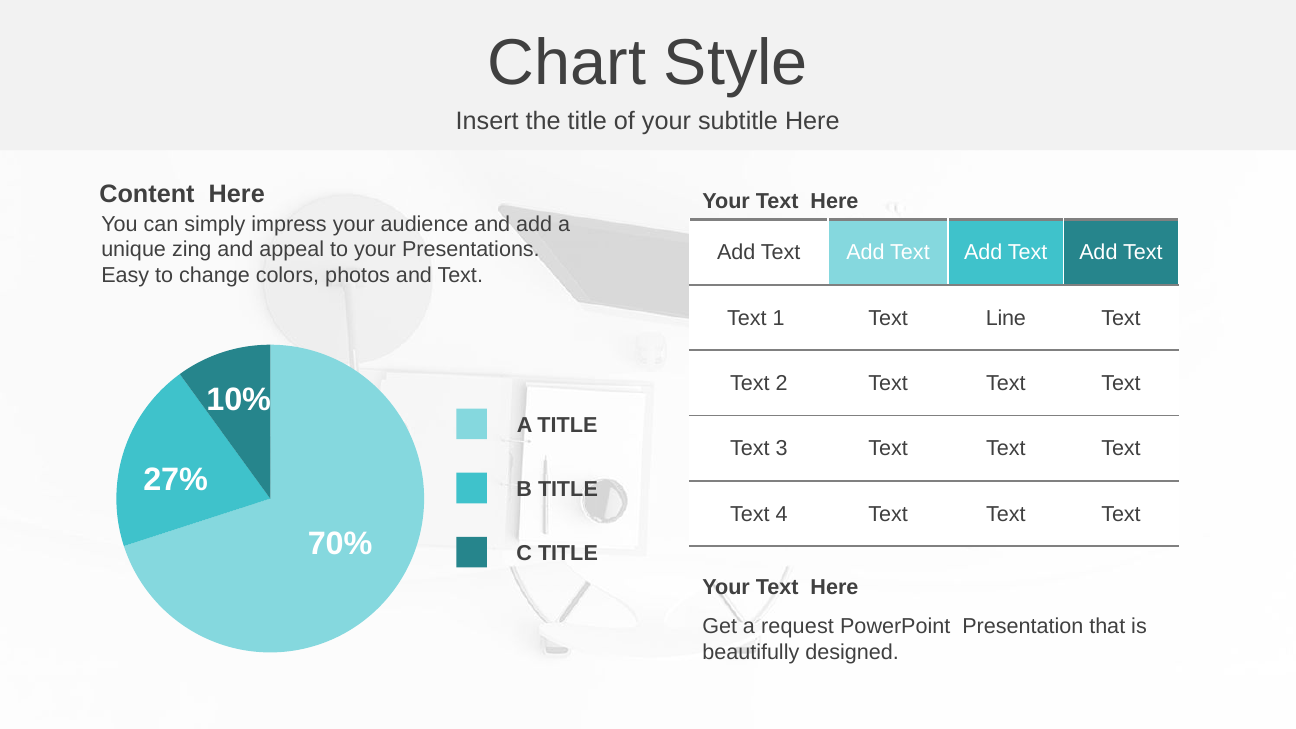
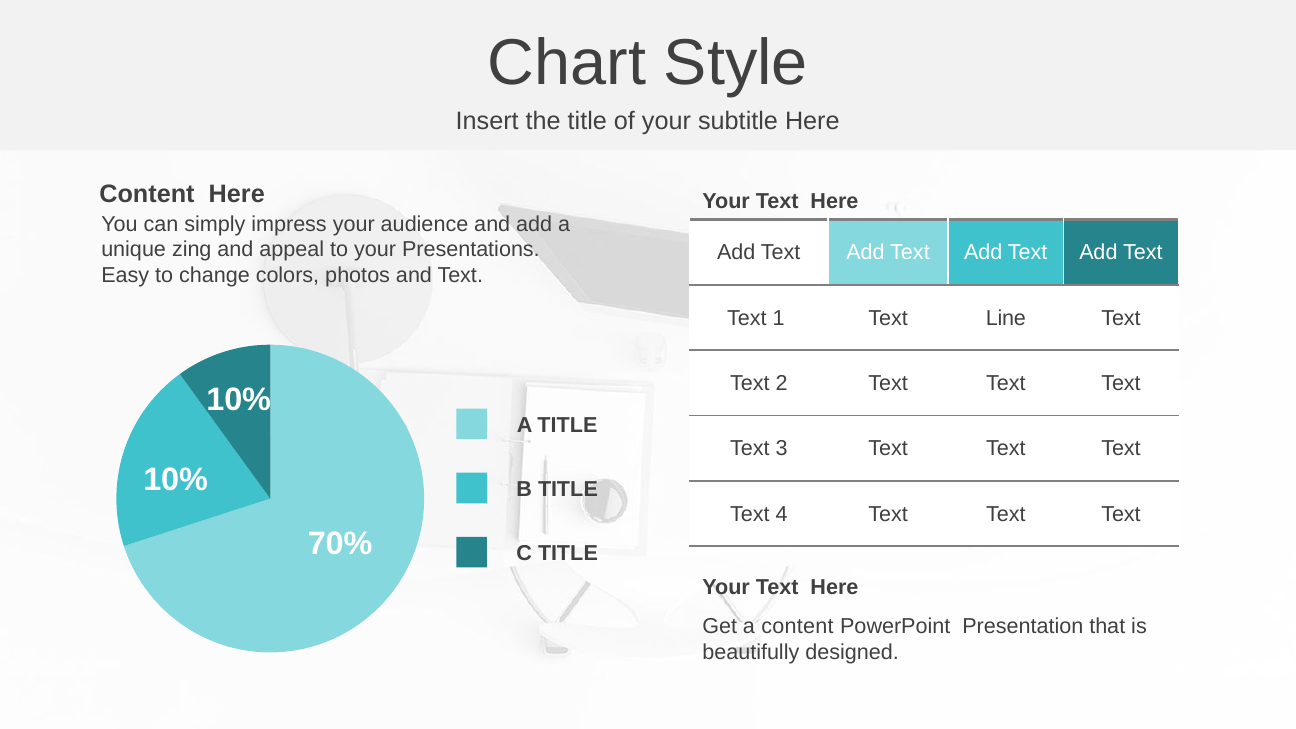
27%: 27% -> 10% (176, 480)
a request: request -> content (797, 626)
